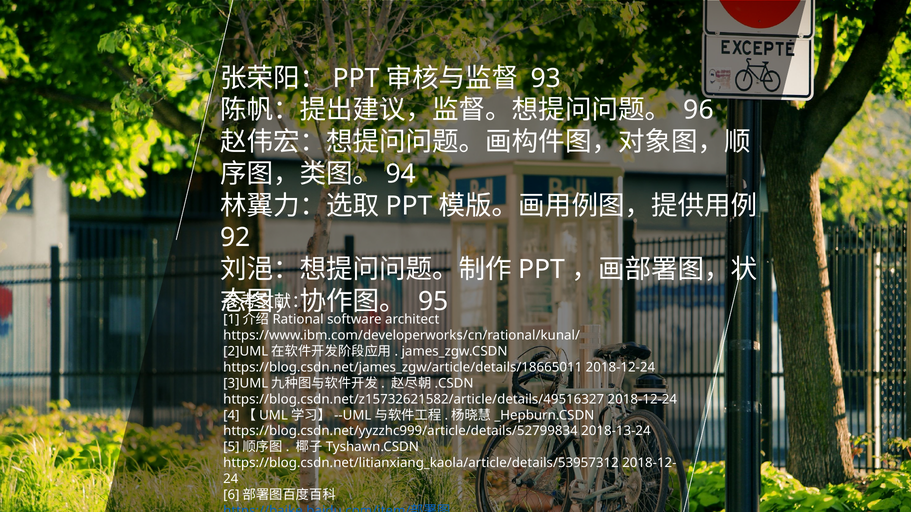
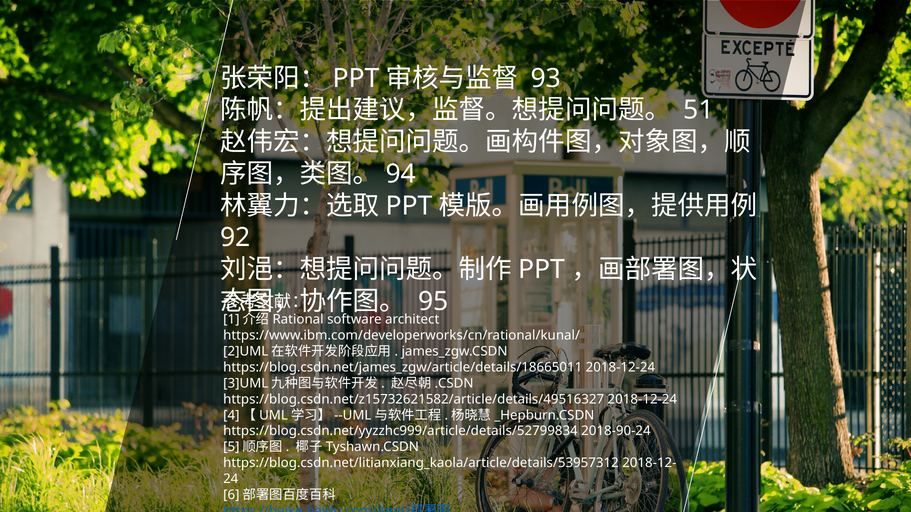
96: 96 -> 51 (699, 110)
2018-13-24: 2018-13-24 -> 2018-90-24 (616, 431)
